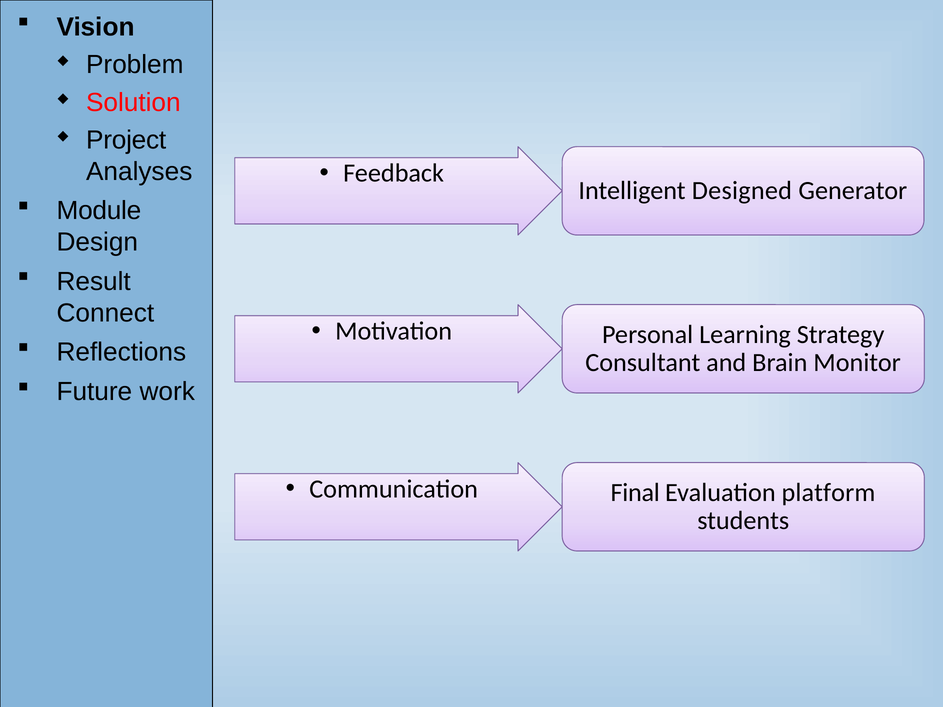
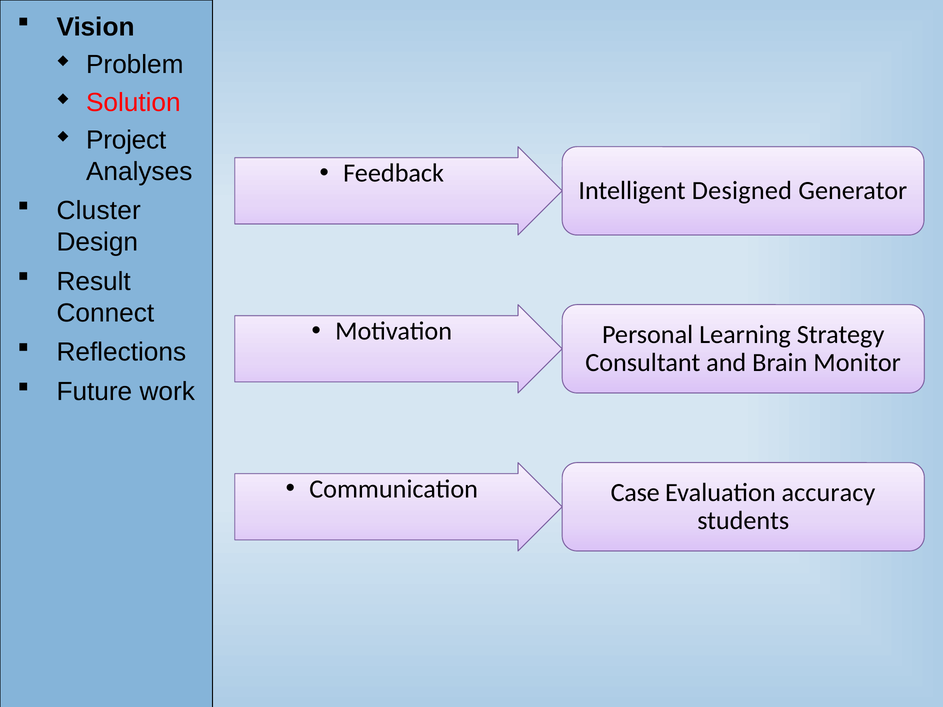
Module: Module -> Cluster (99, 211)
Final: Final -> Case (635, 493)
platform: platform -> accuracy (828, 493)
